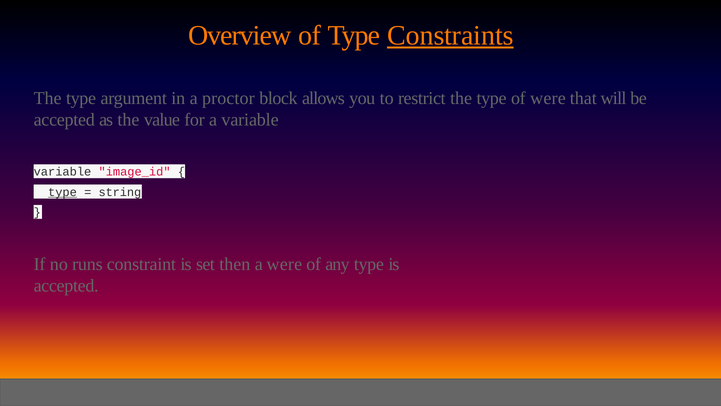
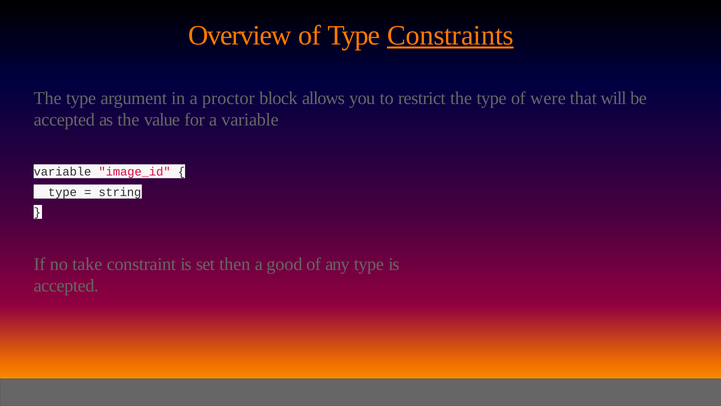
type underline: present -> none (62, 192)
runs: runs -> take (87, 264)
a were: were -> good (284, 264)
